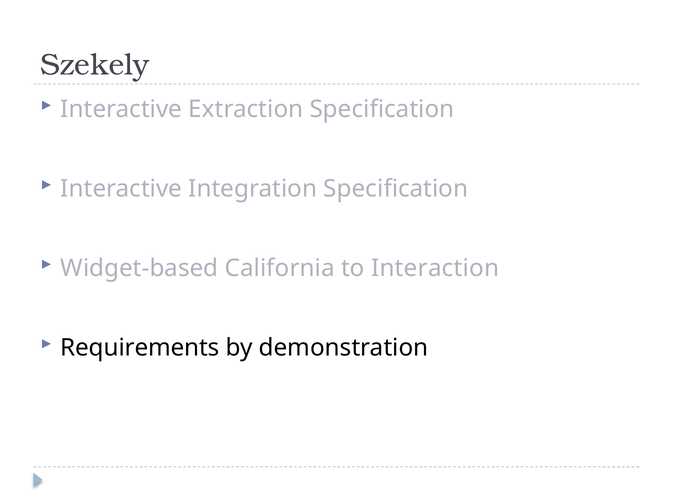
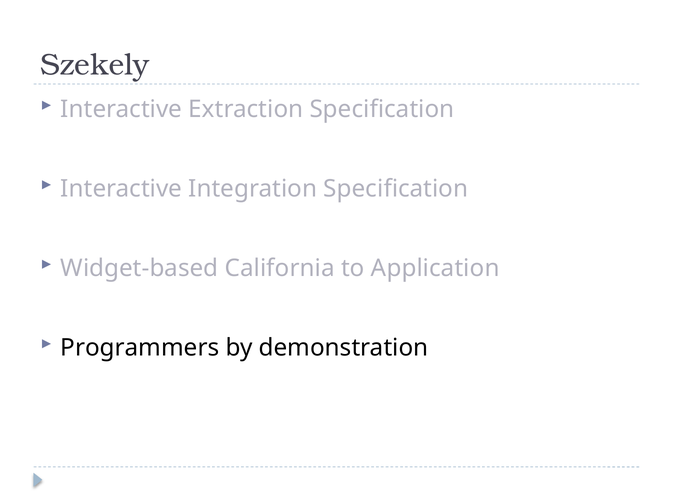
Interaction: Interaction -> Application (435, 269)
Requirements: Requirements -> Programmers (140, 348)
